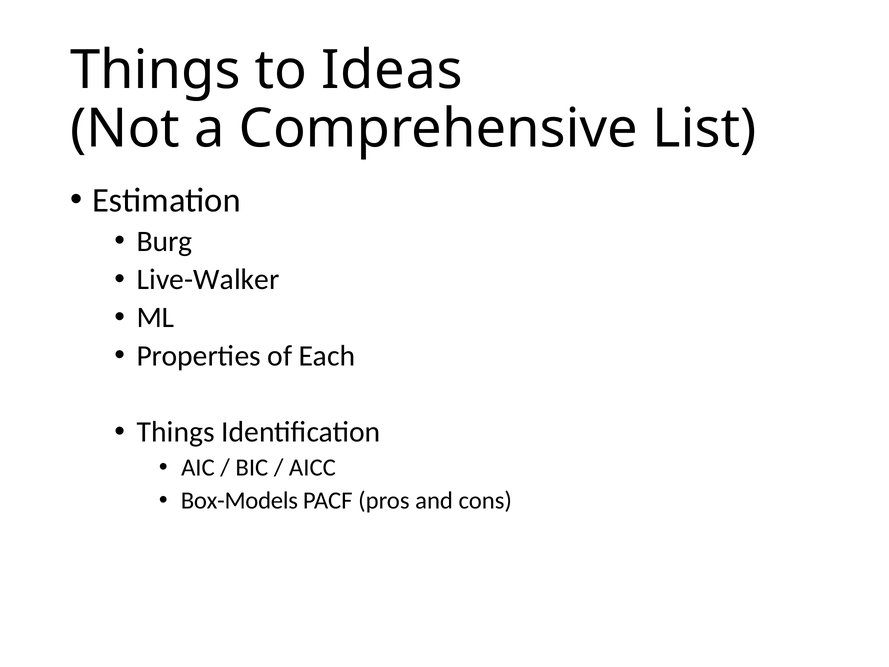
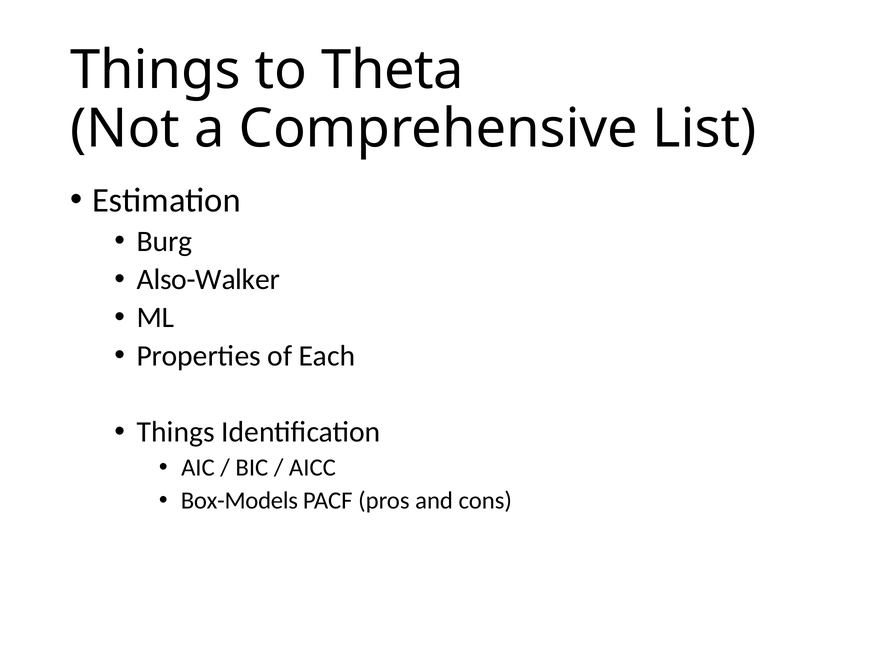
Ideas: Ideas -> Theta (393, 70)
Live-Walker: Live-Walker -> Also-Walker (208, 279)
